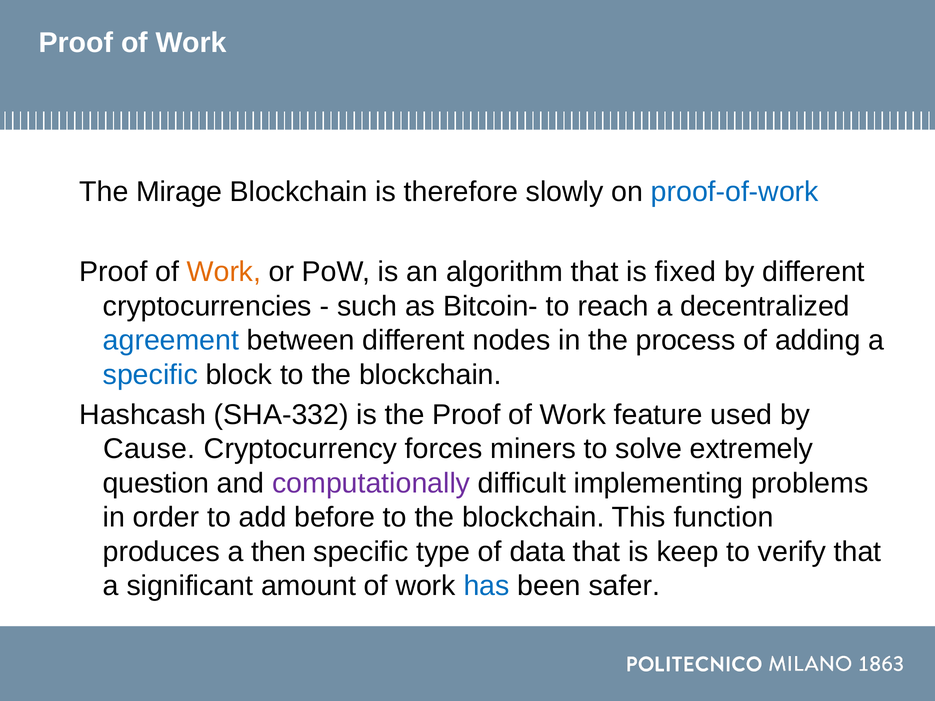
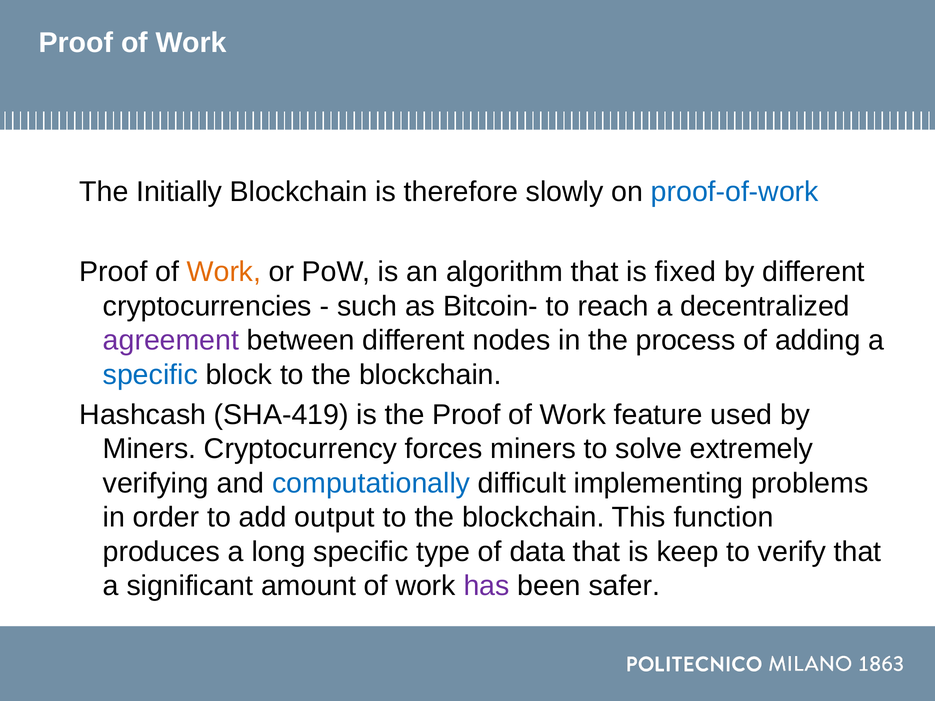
Mirage: Mirage -> Initially (179, 192)
agreement colour: blue -> purple (171, 341)
SHA-332: SHA-332 -> SHA-419 (281, 415)
Cause: Cause -> Miners (150, 449)
question: question -> verifying (156, 483)
computationally colour: purple -> blue (371, 483)
before: before -> output (335, 518)
then: then -> long (279, 552)
has colour: blue -> purple (487, 586)
